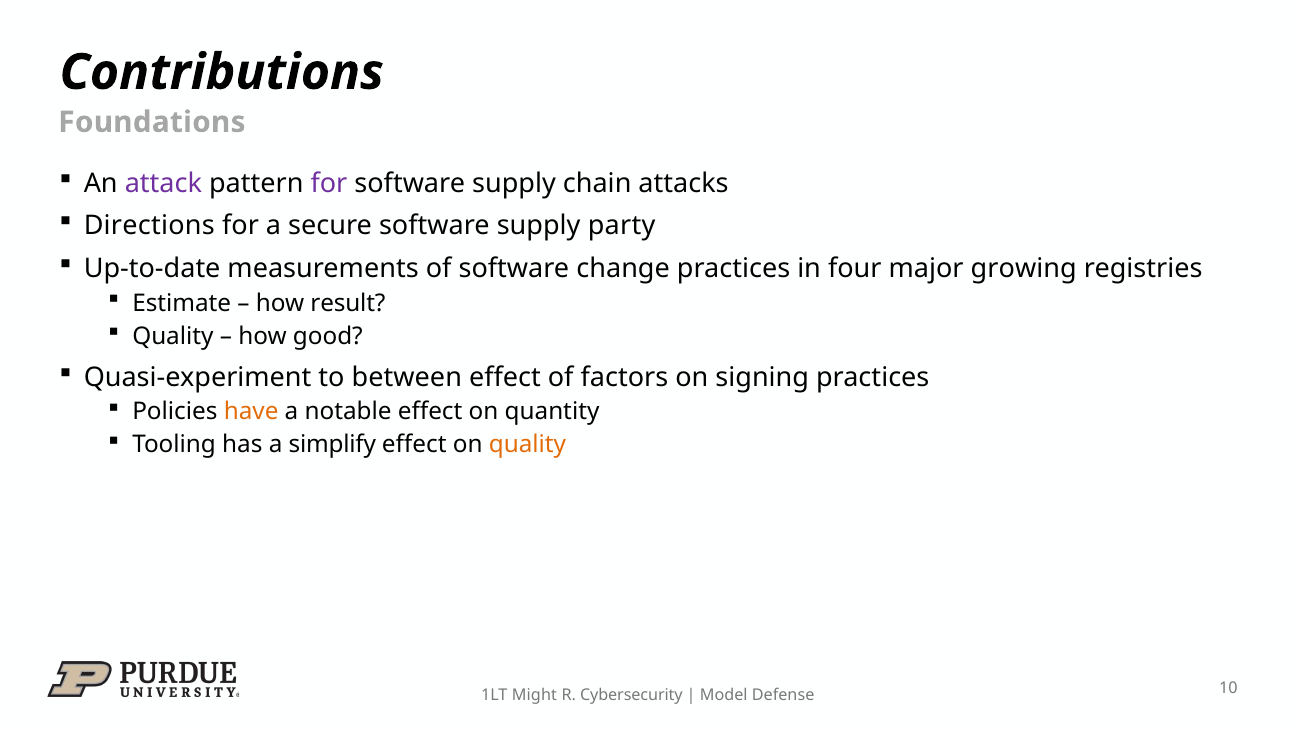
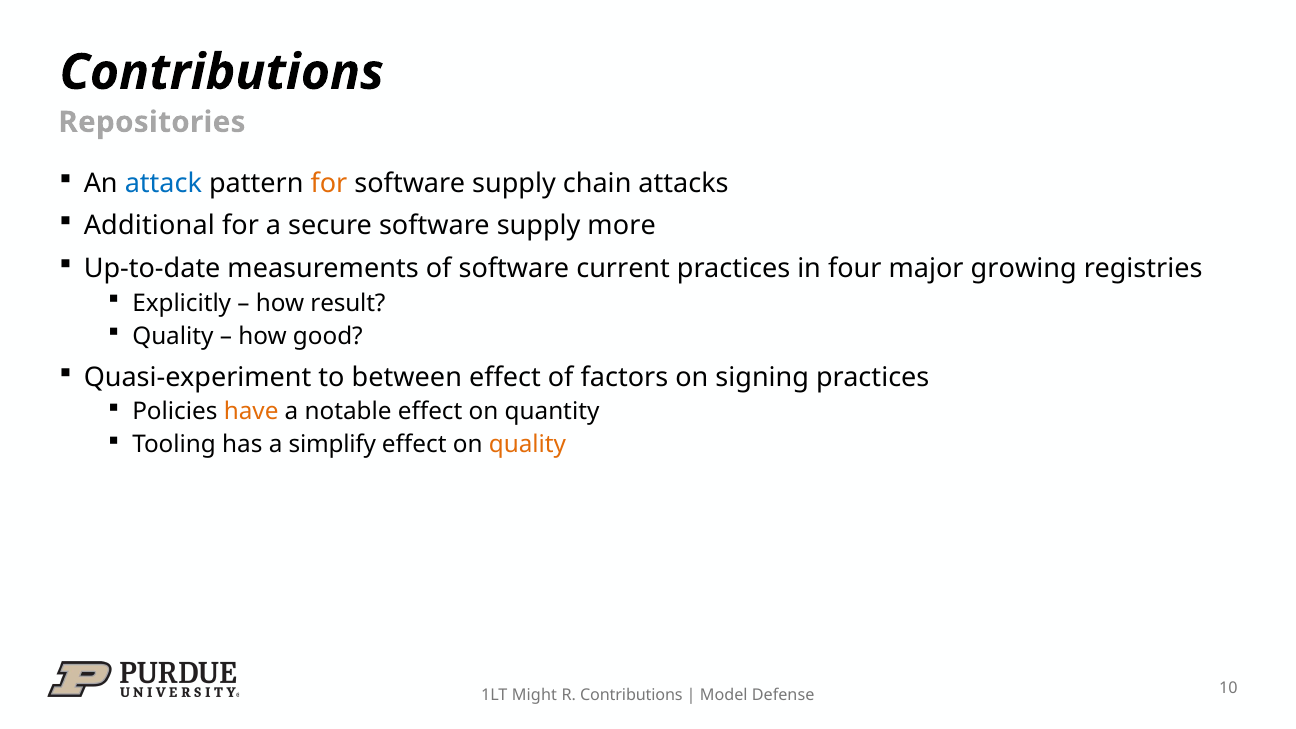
Foundations: Foundations -> Repositories (152, 122)
attack colour: purple -> blue (163, 183)
for colour: purple -> orange (329, 183)
Directions: Directions -> Additional (149, 226)
party: party -> more (622, 226)
change: change -> current (623, 269)
Estimate: Estimate -> Explicitly (182, 303)
R Cybersecurity: Cybersecurity -> Contributions (631, 695)
